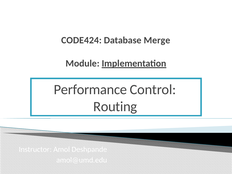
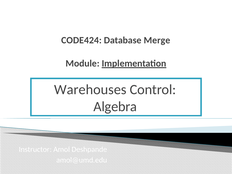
Performance: Performance -> Warehouses (90, 90)
Routing: Routing -> Algebra (115, 107)
